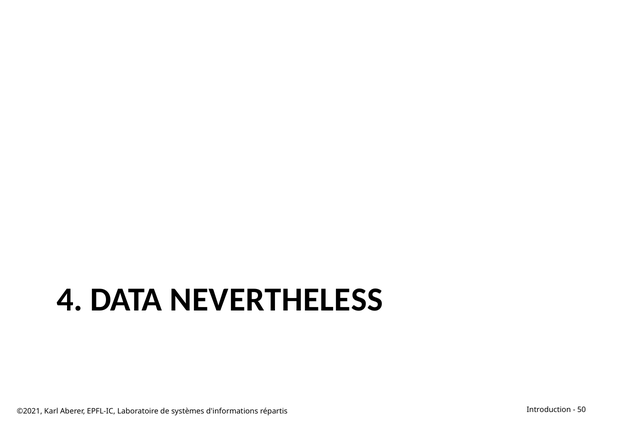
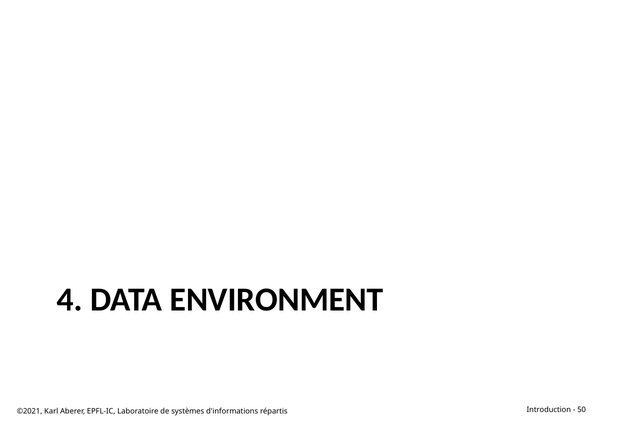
NEVERTHELESS: NEVERTHELESS -> ENVIRONMENT (277, 300)
